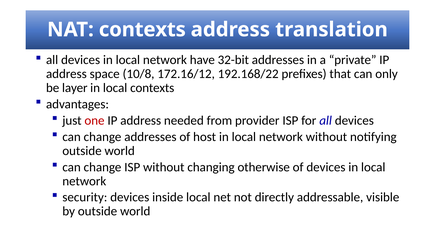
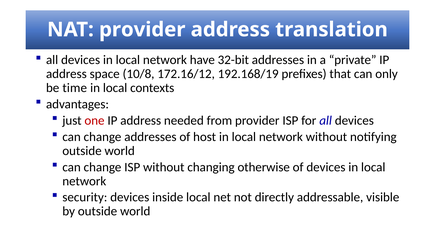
NAT contexts: contexts -> provider (142, 30)
192.168/22: 192.168/22 -> 192.168/19 (248, 74)
layer: layer -> time (75, 88)
